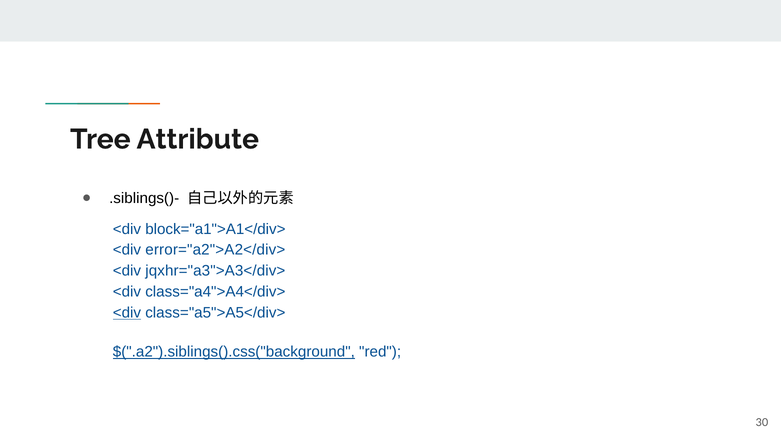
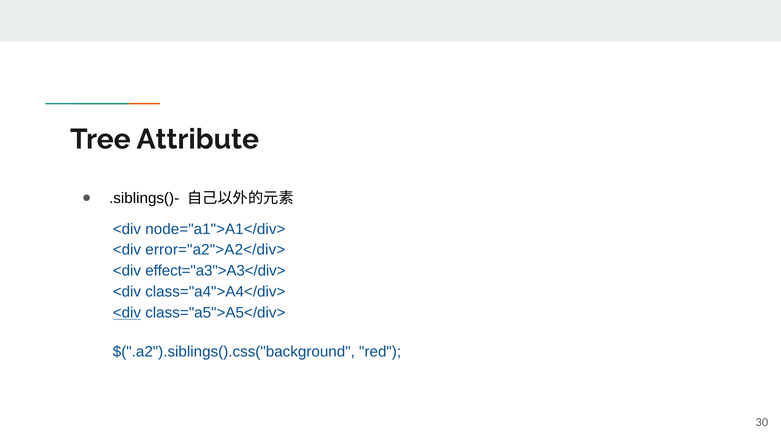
block="a1">A1</div>: block="a1">A1</div> -> node="a1">A1</div> (215, 229)
jqxhr="a3">A3</div>: jqxhr="a3">A3</div> -> effect="a3">A3</div> (215, 271)
$(".a2").siblings().css("background underline: present -> none (234, 352)
